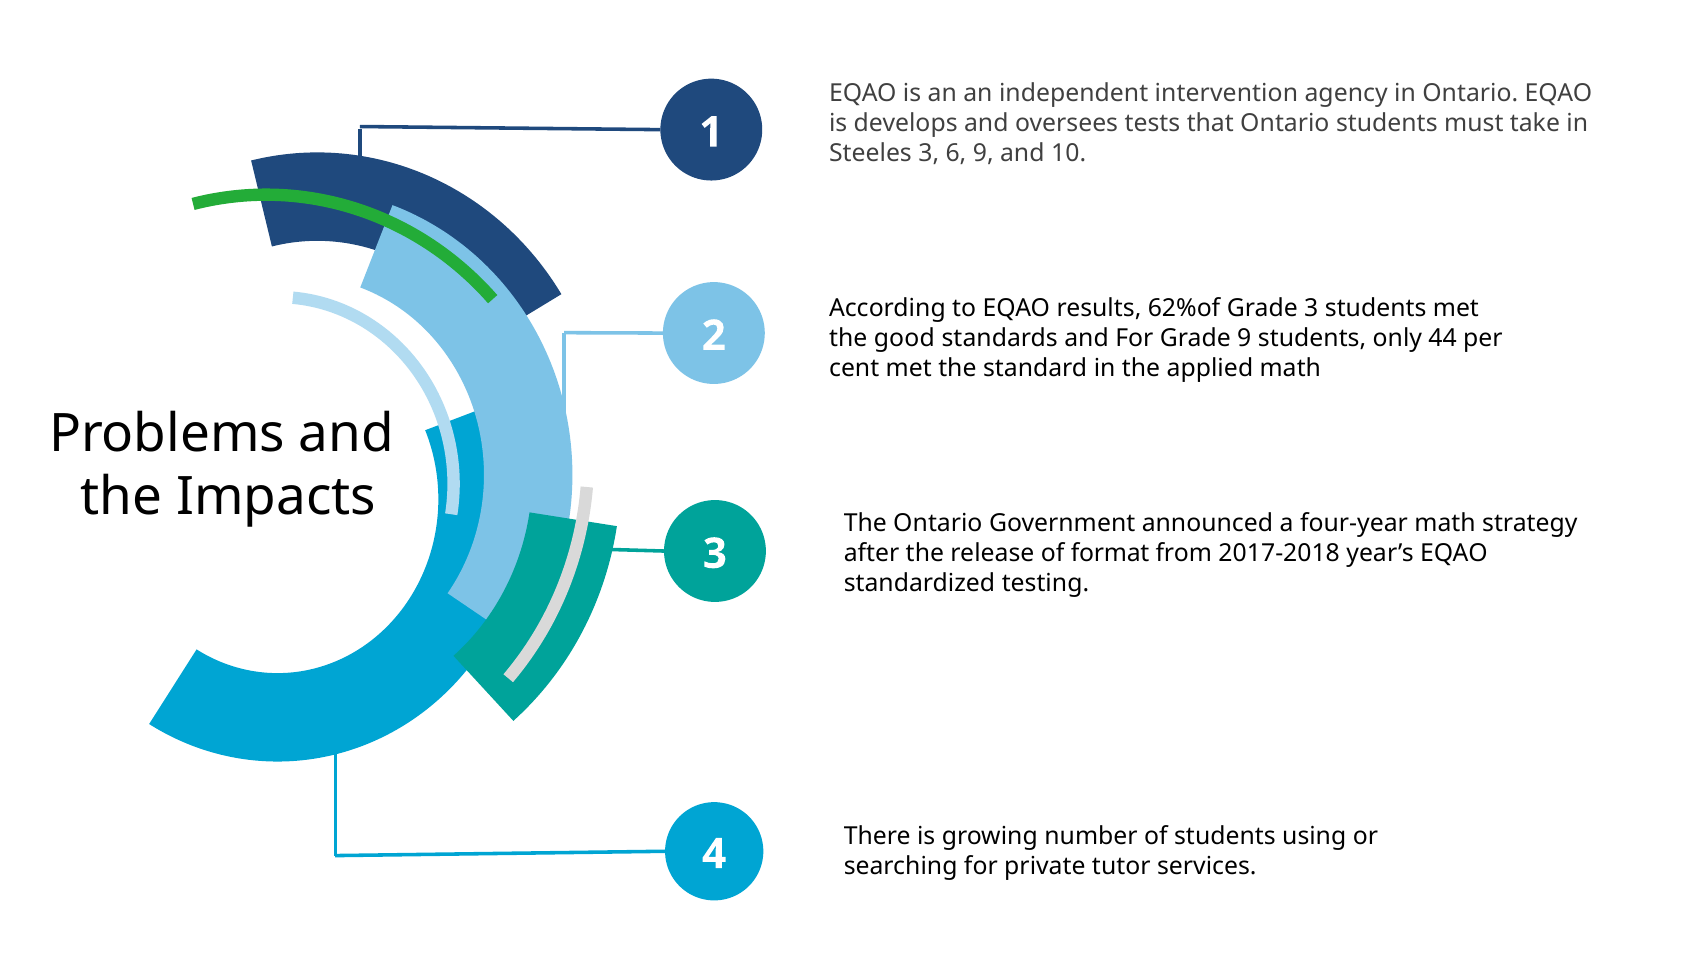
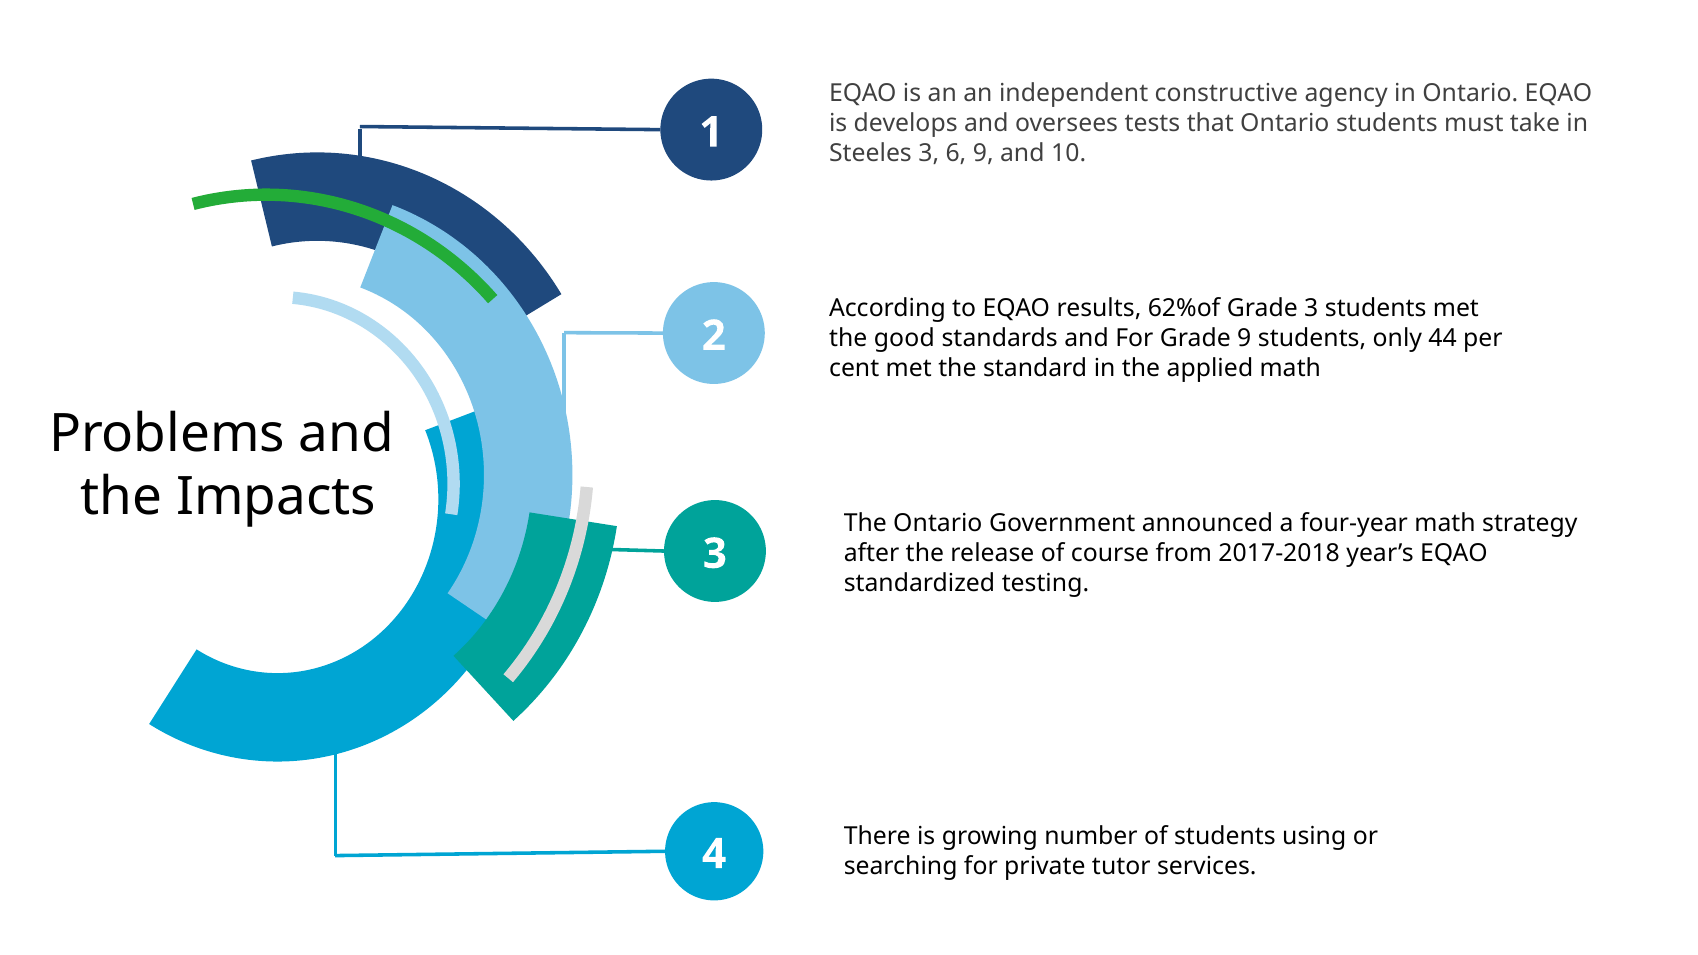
intervention: intervention -> constructive (1226, 94)
format: format -> course (1110, 553)
